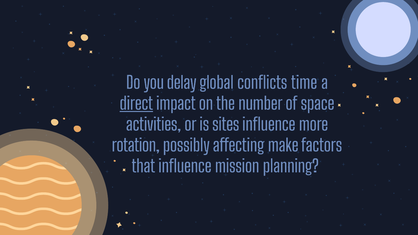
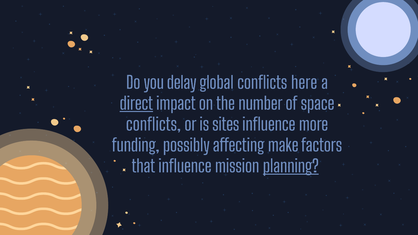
time: time -> here (304, 83)
activities: activities -> conflicts (153, 125)
rotation: rotation -> funding (136, 146)
planning underline: none -> present (291, 167)
